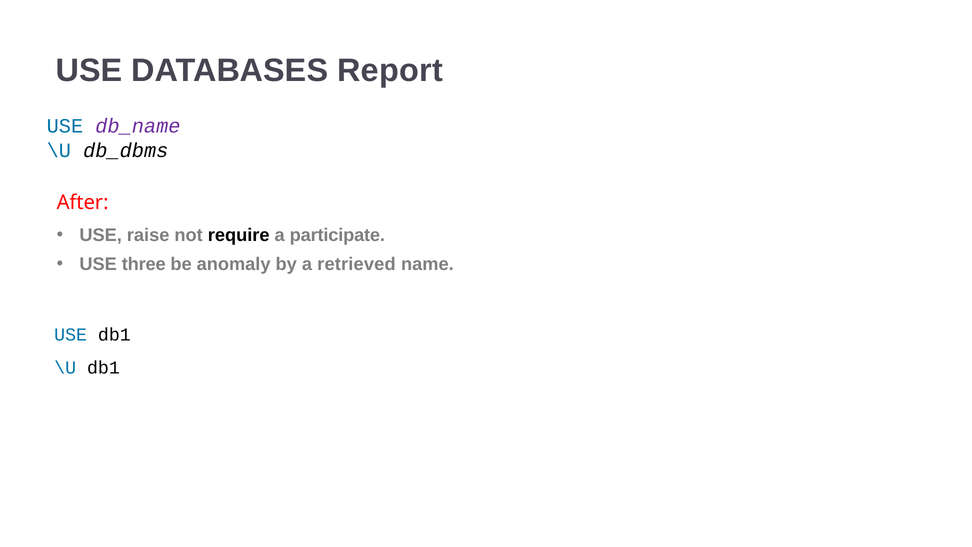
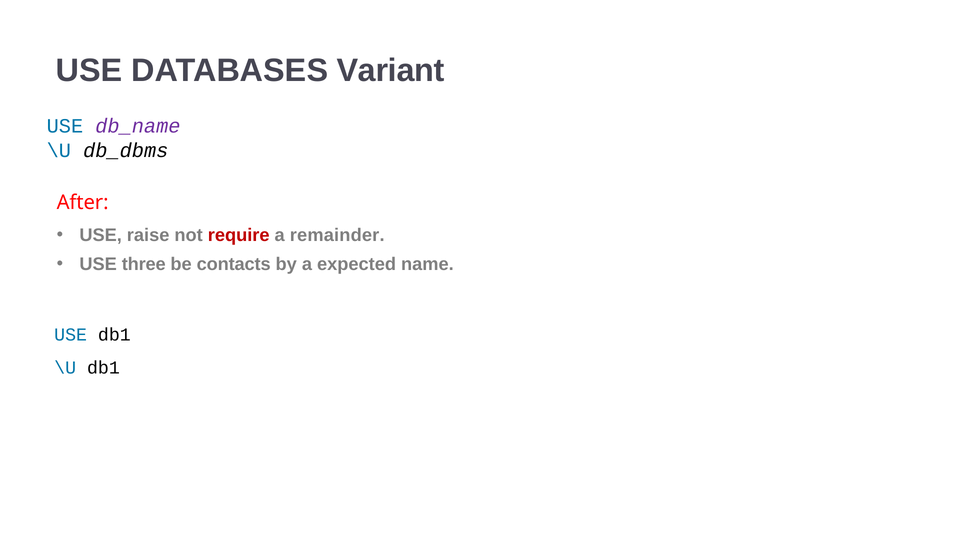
Report: Report -> Variant (391, 70)
require colour: black -> red (239, 235)
participate: participate -> remainder (337, 235)
anomaly: anomaly -> contacts (234, 264)
retrieved: retrieved -> expected (357, 264)
